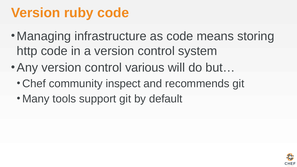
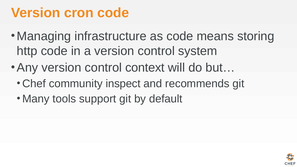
ruby: ruby -> cron (79, 13)
various: various -> context (145, 68)
